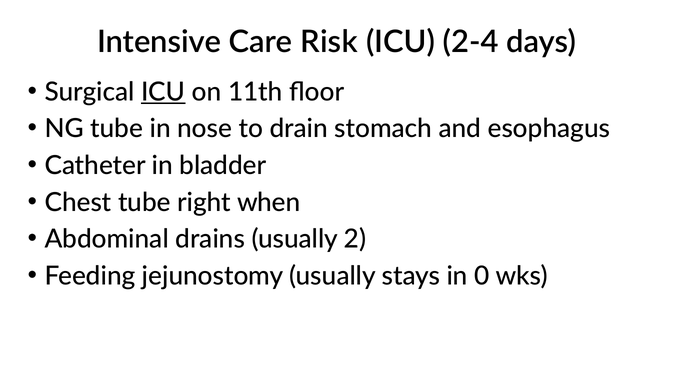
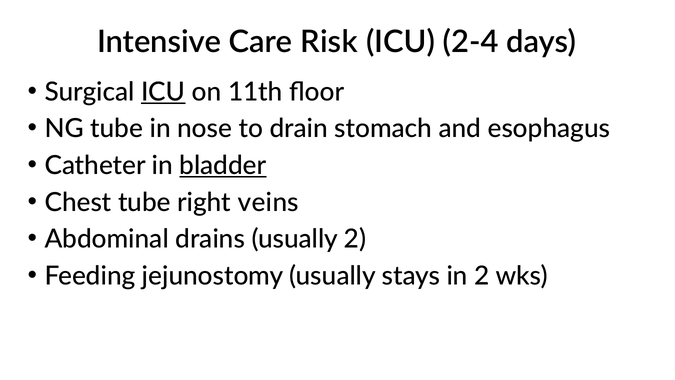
bladder underline: none -> present (223, 165)
when: when -> veins (268, 202)
in 0: 0 -> 2 (482, 276)
